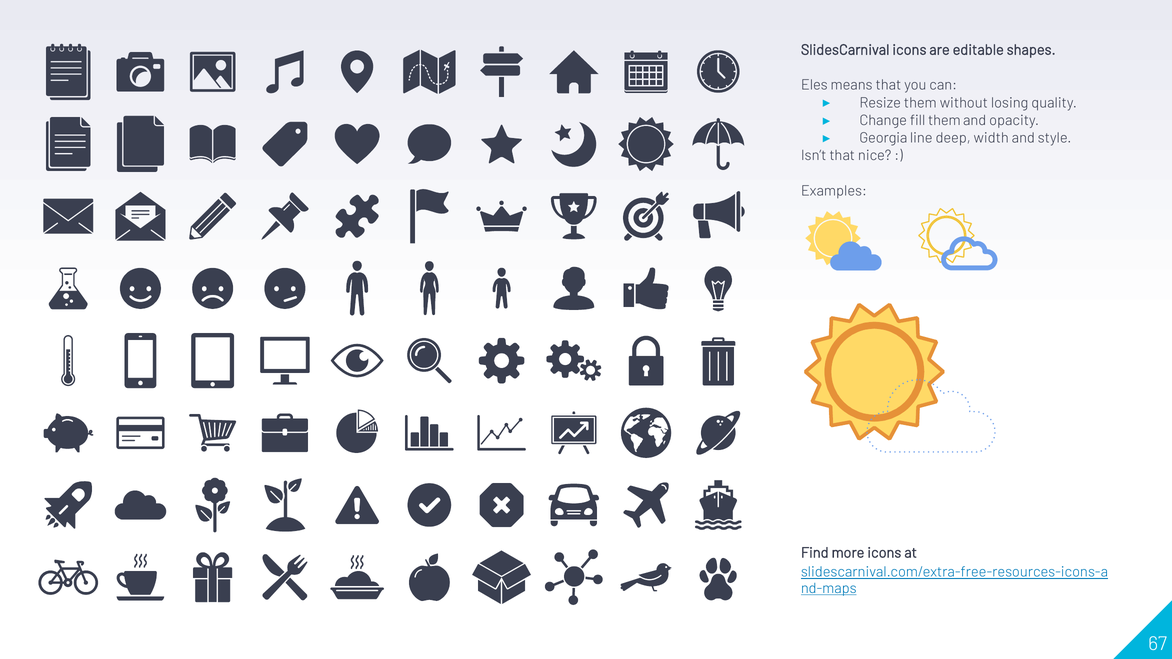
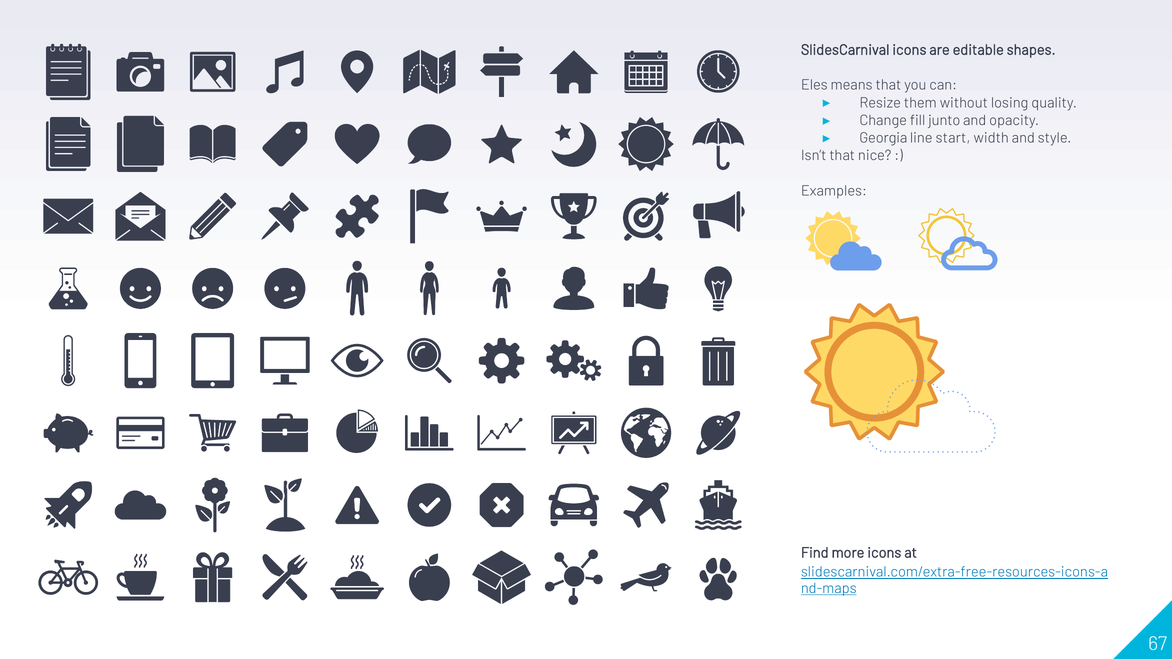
fill them: them -> junto (944, 120)
deep: deep -> start (953, 138)
